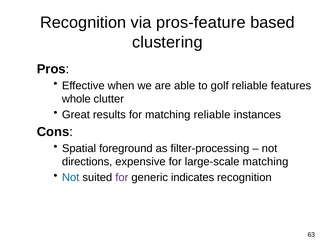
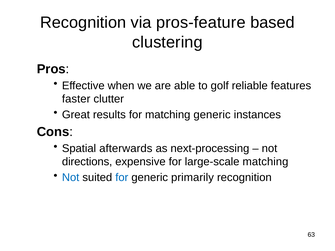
whole: whole -> faster (76, 99)
matching reliable: reliable -> generic (212, 115)
foreground: foreground -> afterwards (126, 149)
filter-processing: filter-processing -> next-processing (210, 149)
for colour: purple -> blue (122, 178)
indicates: indicates -> primarily (192, 178)
